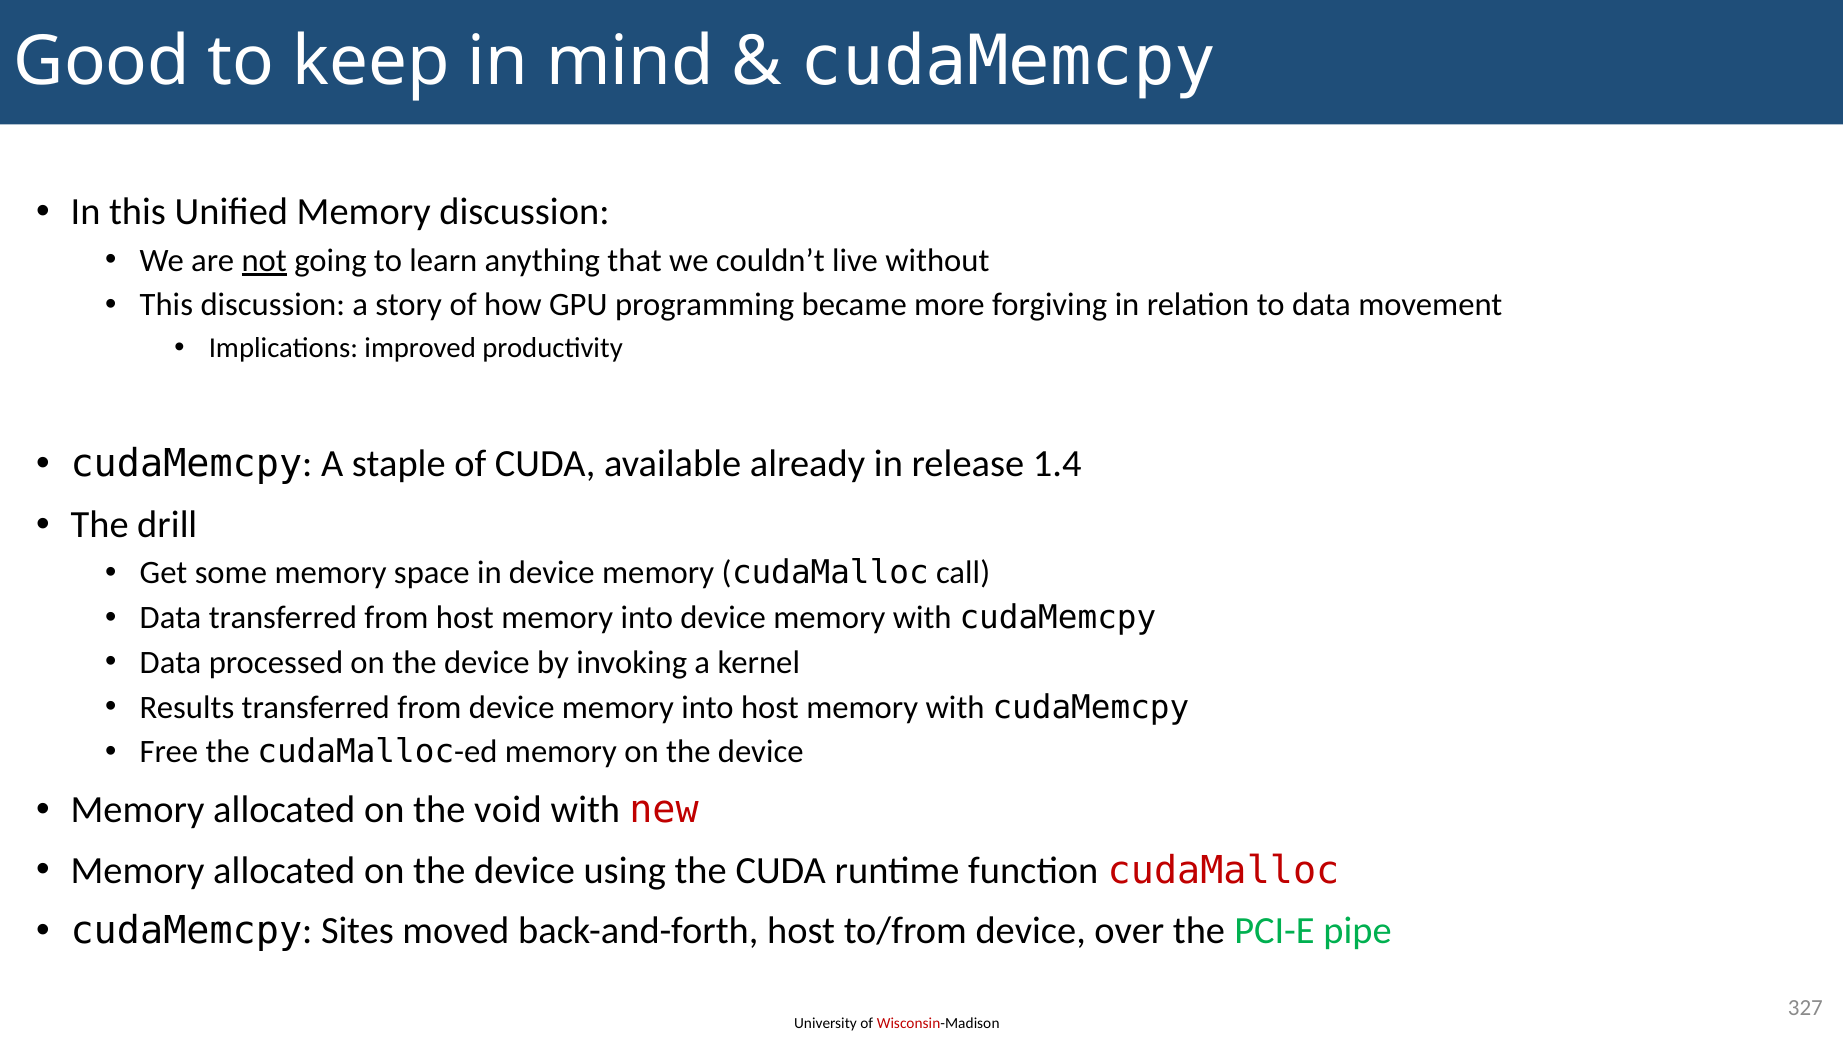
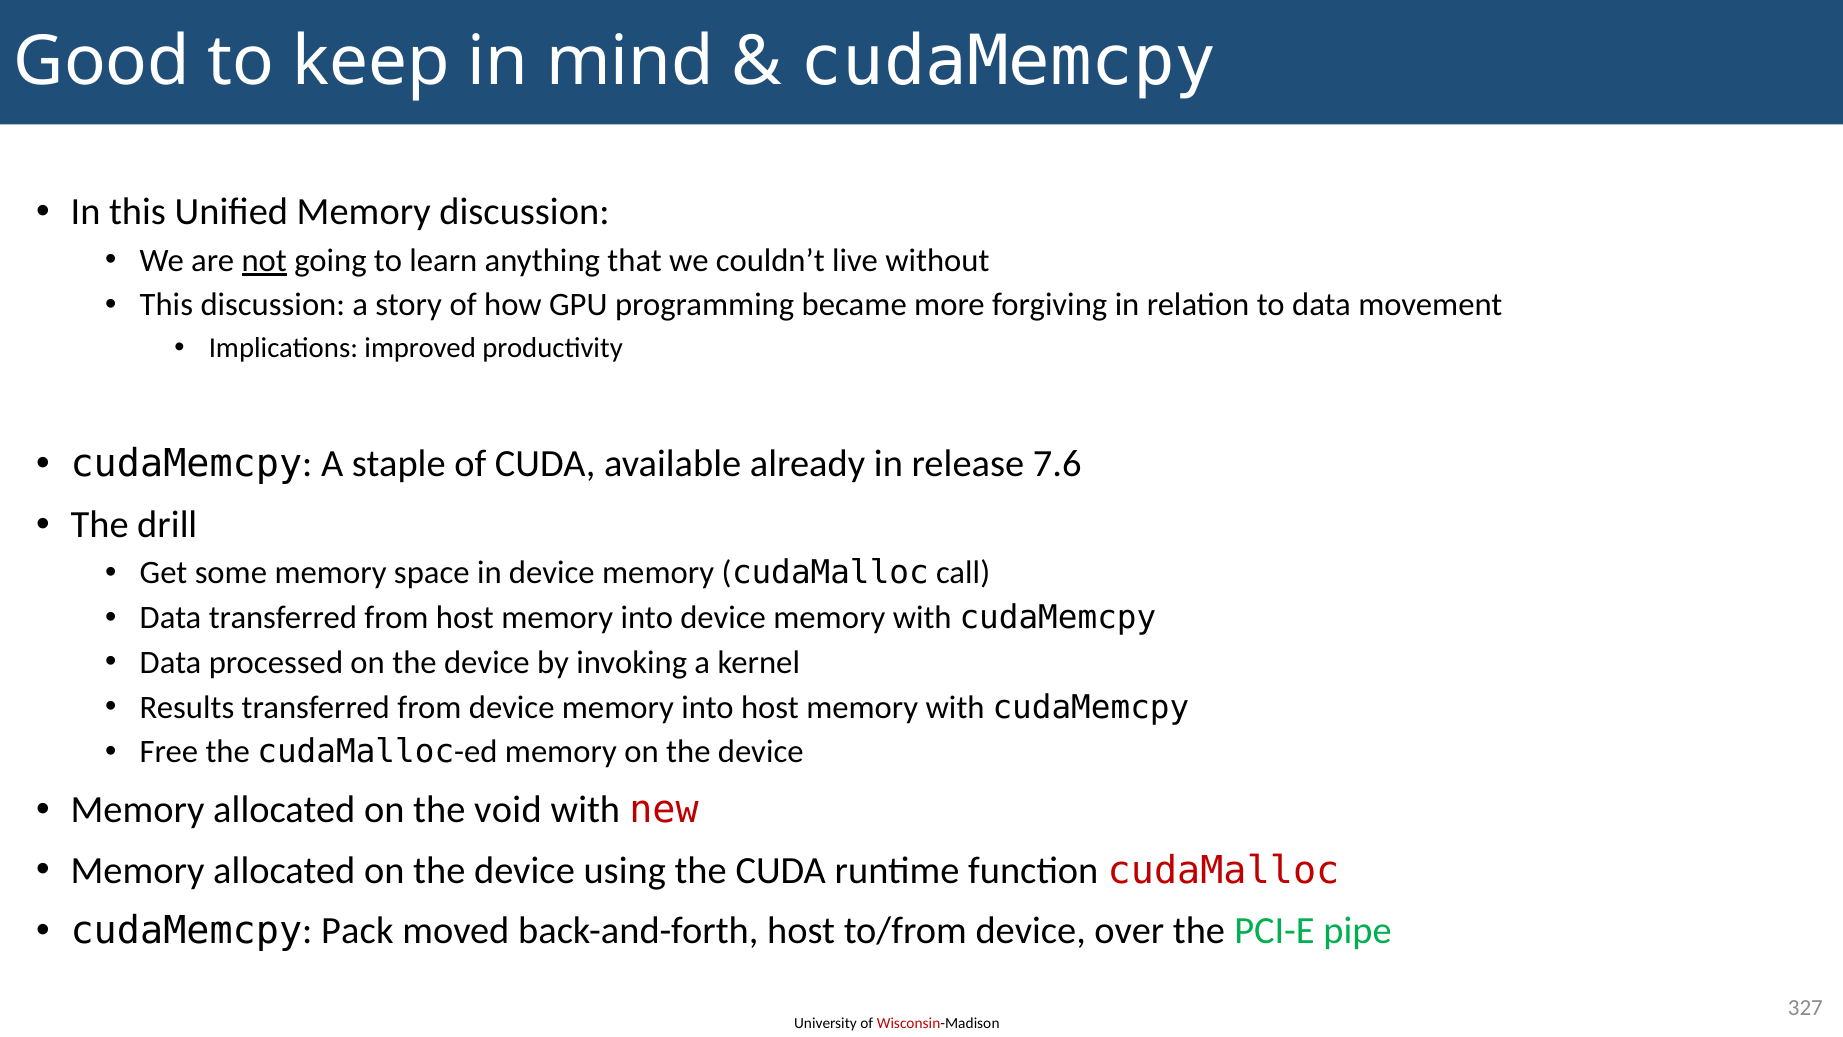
1.4: 1.4 -> 7.6 (1057, 464)
Sites: Sites -> Pack (357, 931)
